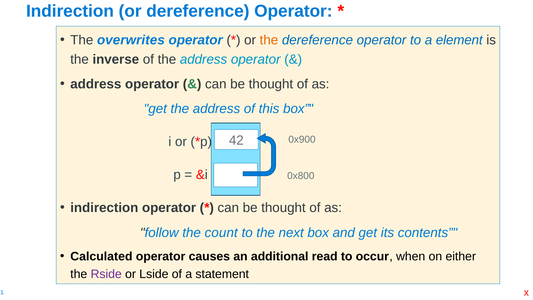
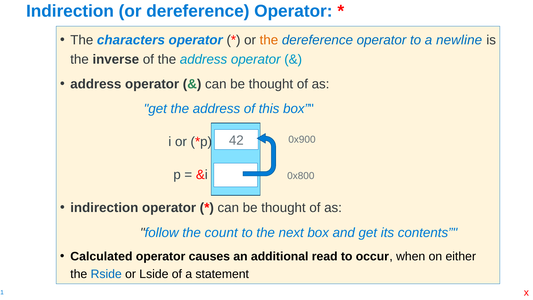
overwrites: overwrites -> characters (131, 40)
element: element -> newline (459, 40)
Rside colour: purple -> blue (106, 274)
